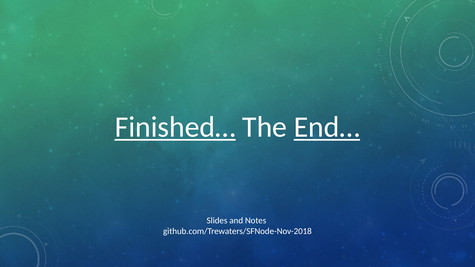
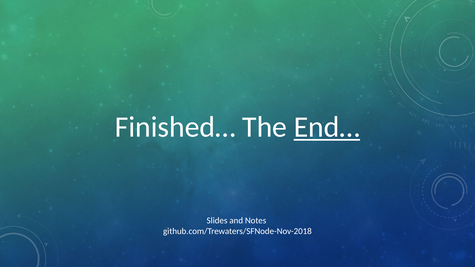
Finished… underline: present -> none (175, 127)
